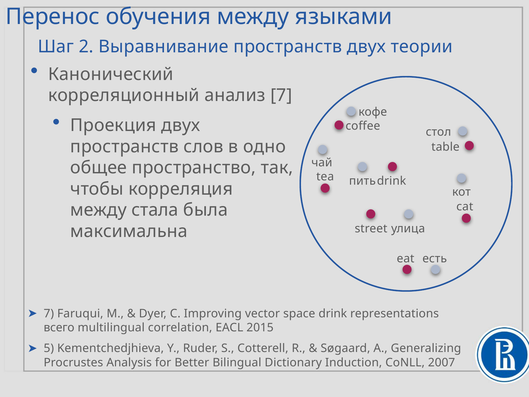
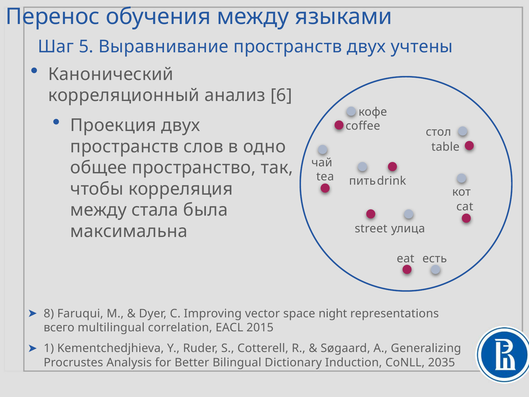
2: 2 -> 5 (86, 47)
теории: теории -> учтены (422, 47)
анализ 7: 7 -> 6 (281, 95)
7: 7 -> 8 (49, 313)
space drink: drink -> night (333, 313)
5: 5 -> 1 (49, 348)
2007: 2007 -> 2035 (442, 362)
